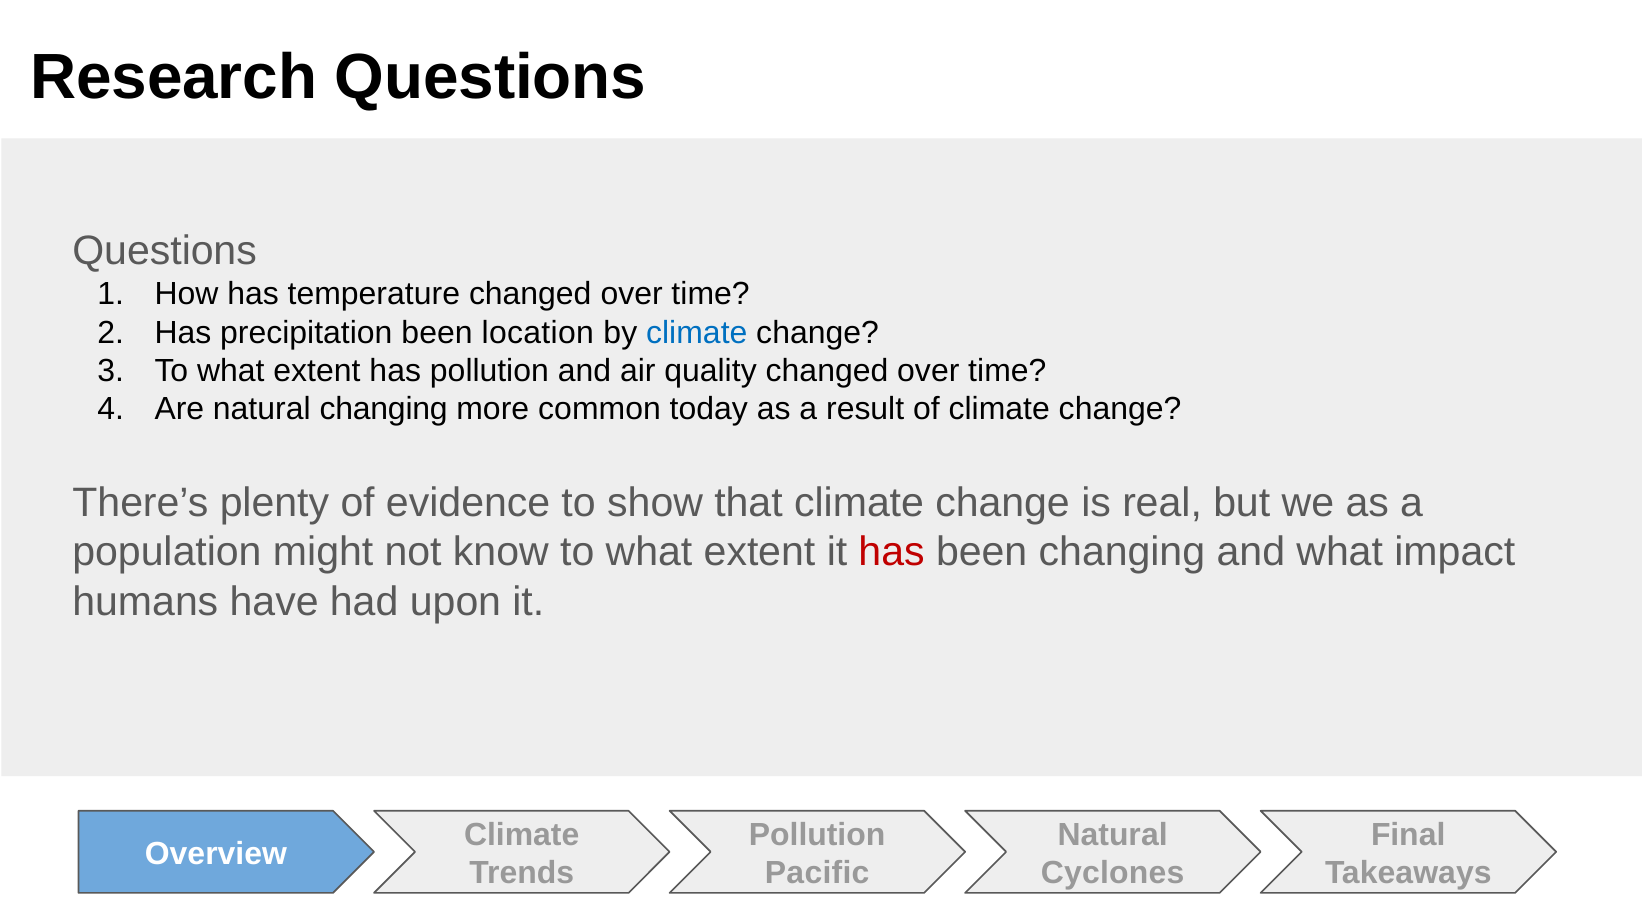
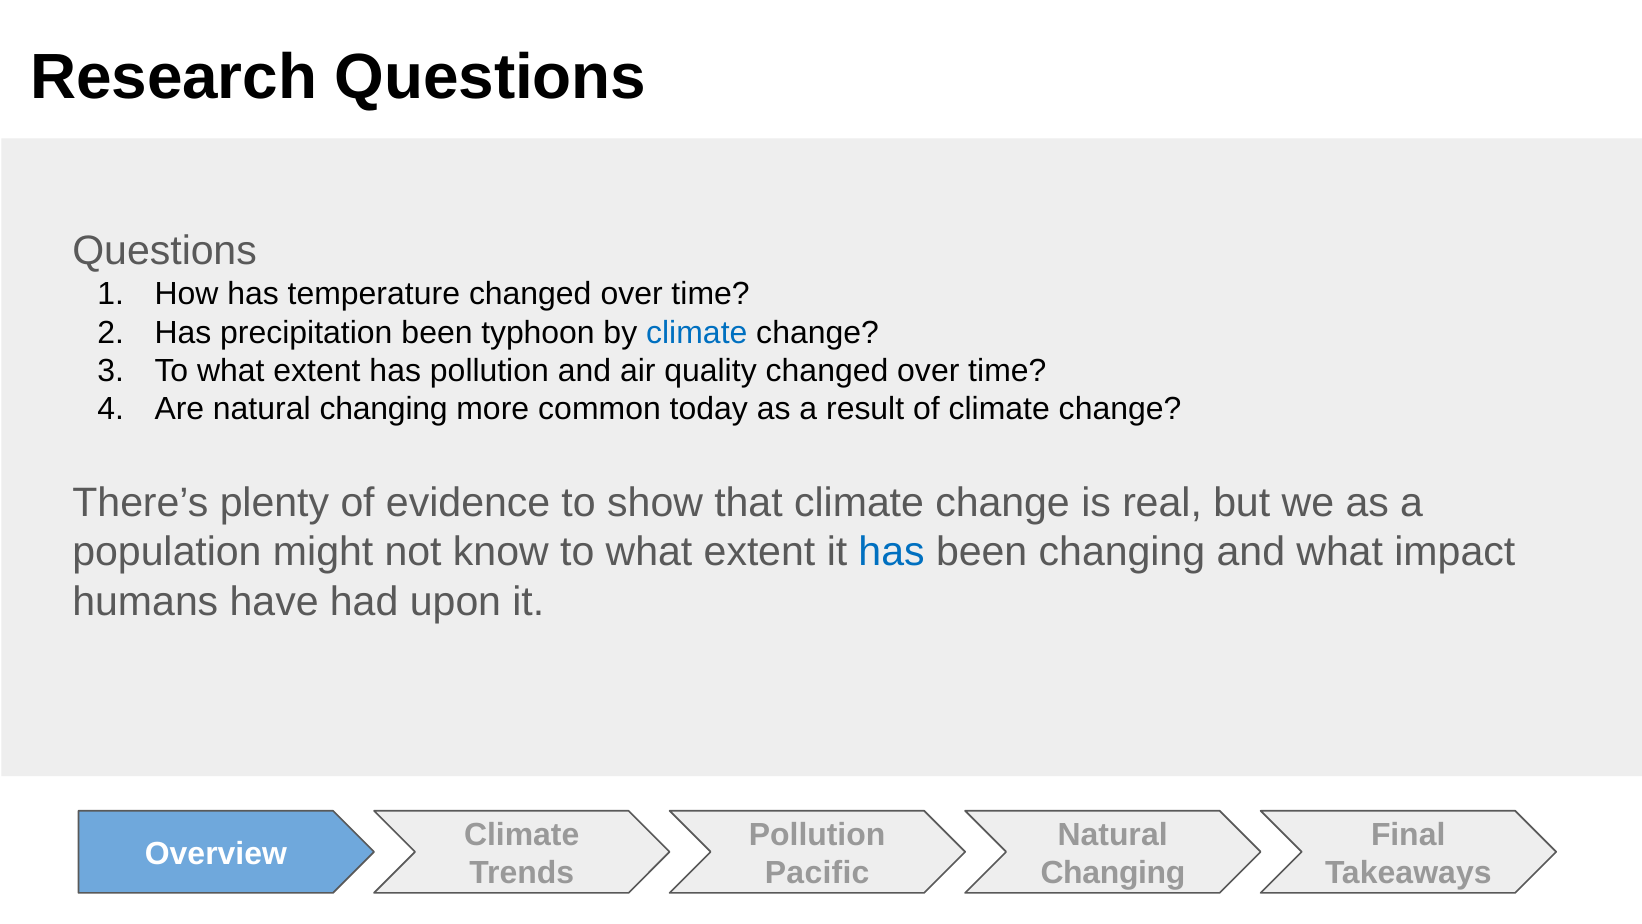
location: location -> typhoon (538, 332)
has colour: red -> blue (892, 552)
Cyclones: Cyclones -> Changing (1113, 873)
